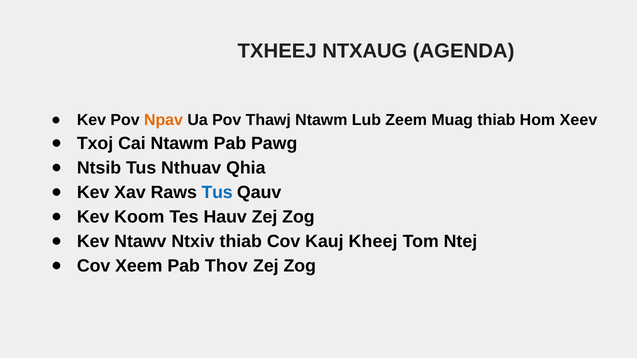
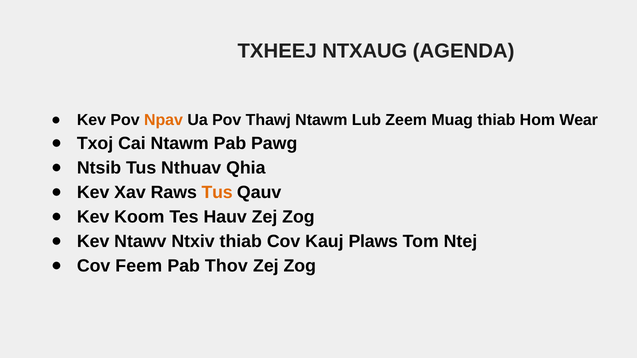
Xeev: Xeev -> Wear (579, 120)
Tus colour: blue -> orange (217, 193)
Kheej: Kheej -> Plaws (373, 242)
Xeem: Xeem -> Feem (139, 266)
